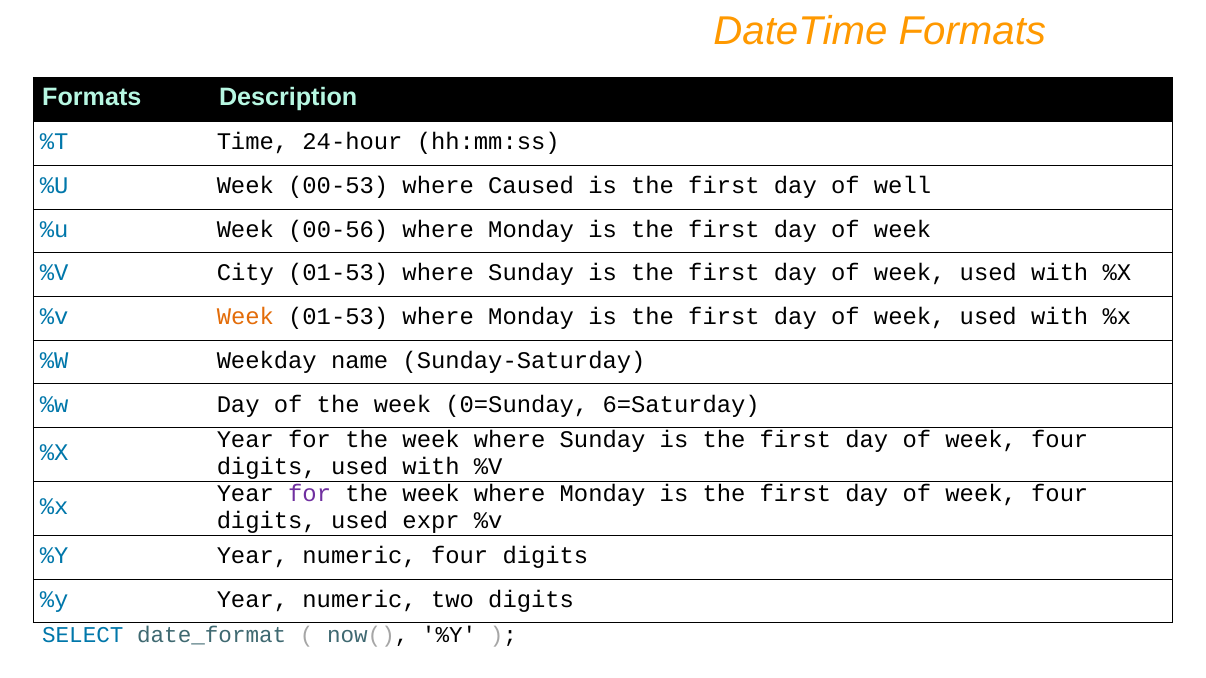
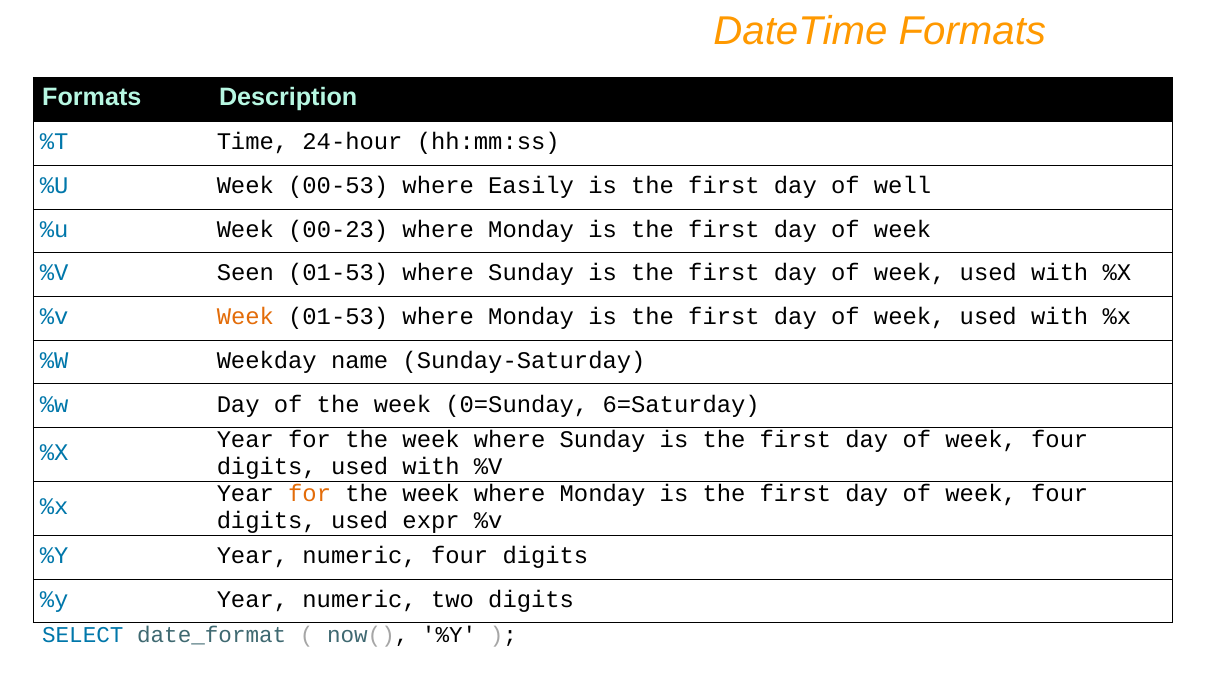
Caused: Caused -> Easily (531, 186)
00-56: 00-56 -> 00-23 (338, 229)
City: City -> Seen (245, 273)
for colour: purple -> orange (310, 494)
